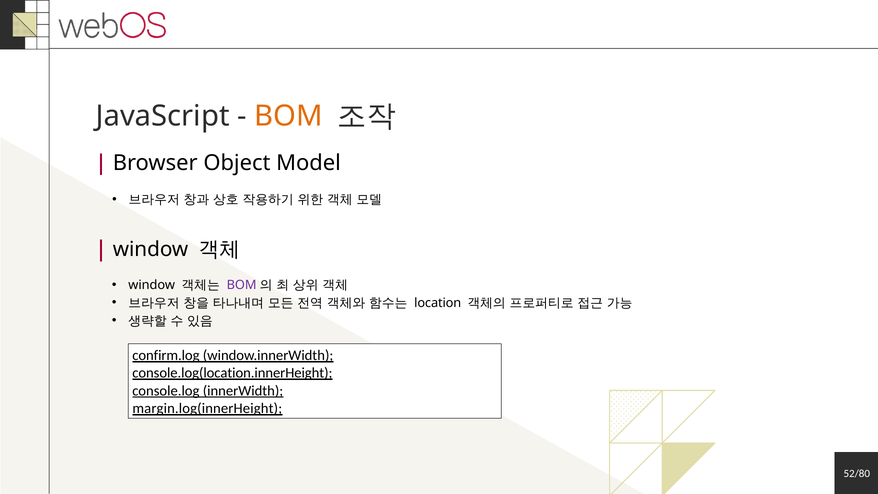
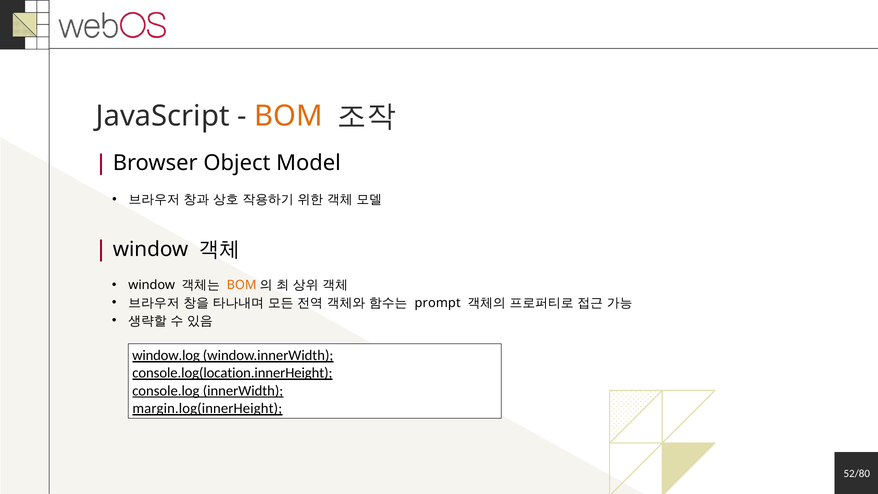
BOM colour: purple -> orange (242, 285)
location: location -> prompt (438, 303)
confirm.log: confirm.log -> window.log (166, 355)
